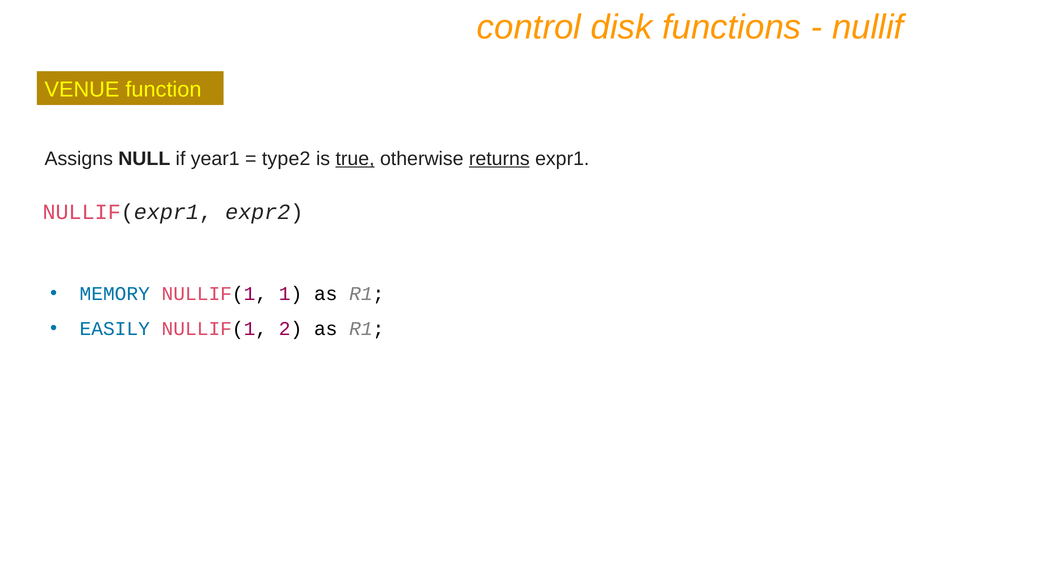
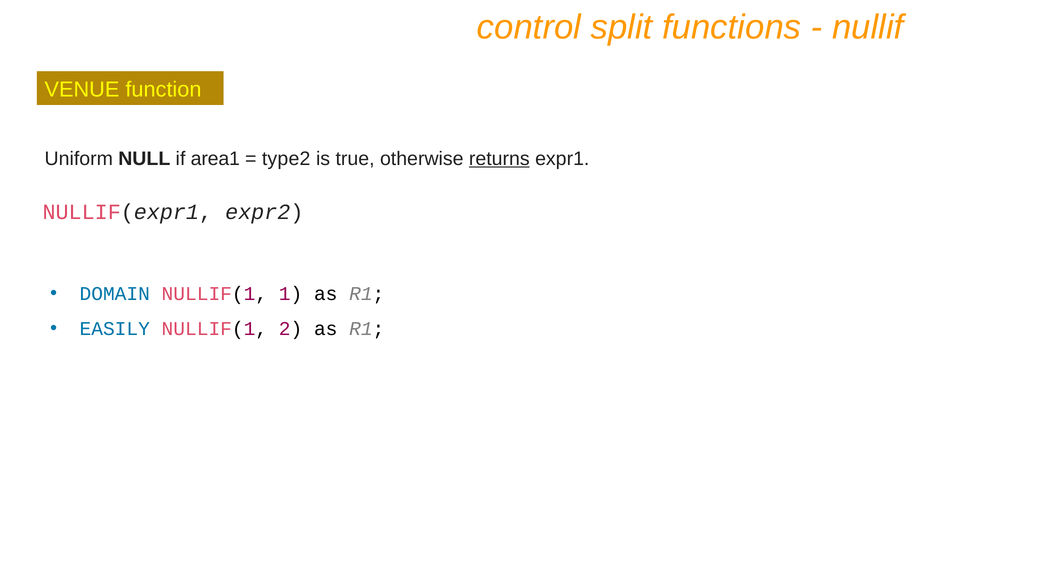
disk: disk -> split (622, 27)
Assigns: Assigns -> Uniform (79, 159)
year1: year1 -> area1 (215, 159)
true underline: present -> none (355, 159)
MEMORY: MEMORY -> DOMAIN (115, 294)
